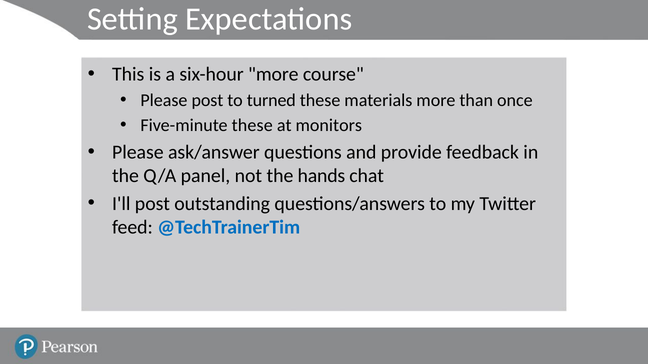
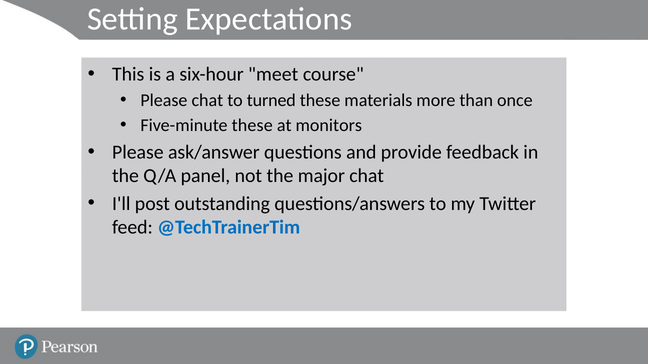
six-hour more: more -> meet (273, 74)
Please post: post -> chat (207, 100)
hands: hands -> major (321, 176)
